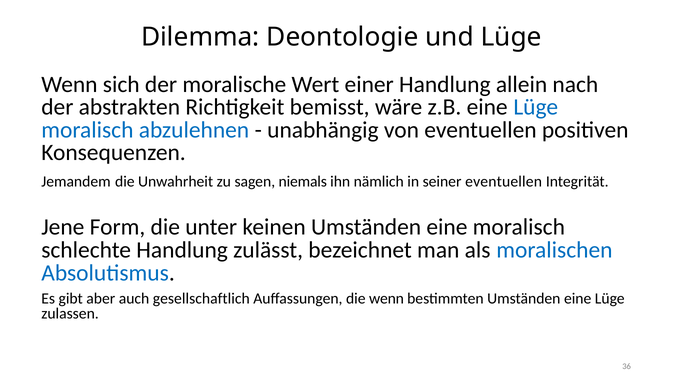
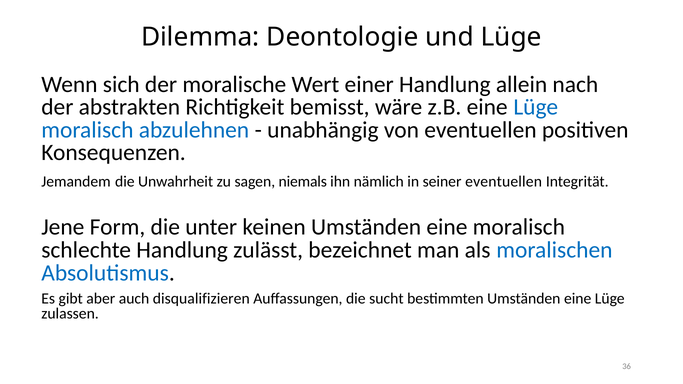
gesellschaftlich: gesellschaftlich -> disqualifizieren (201, 299)
die wenn: wenn -> sucht (386, 299)
